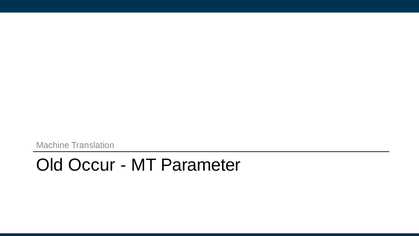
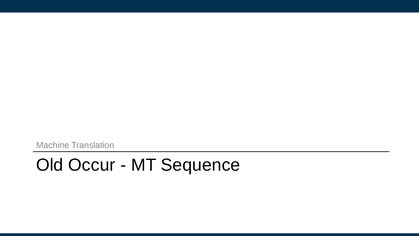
Parameter: Parameter -> Sequence (201, 165)
